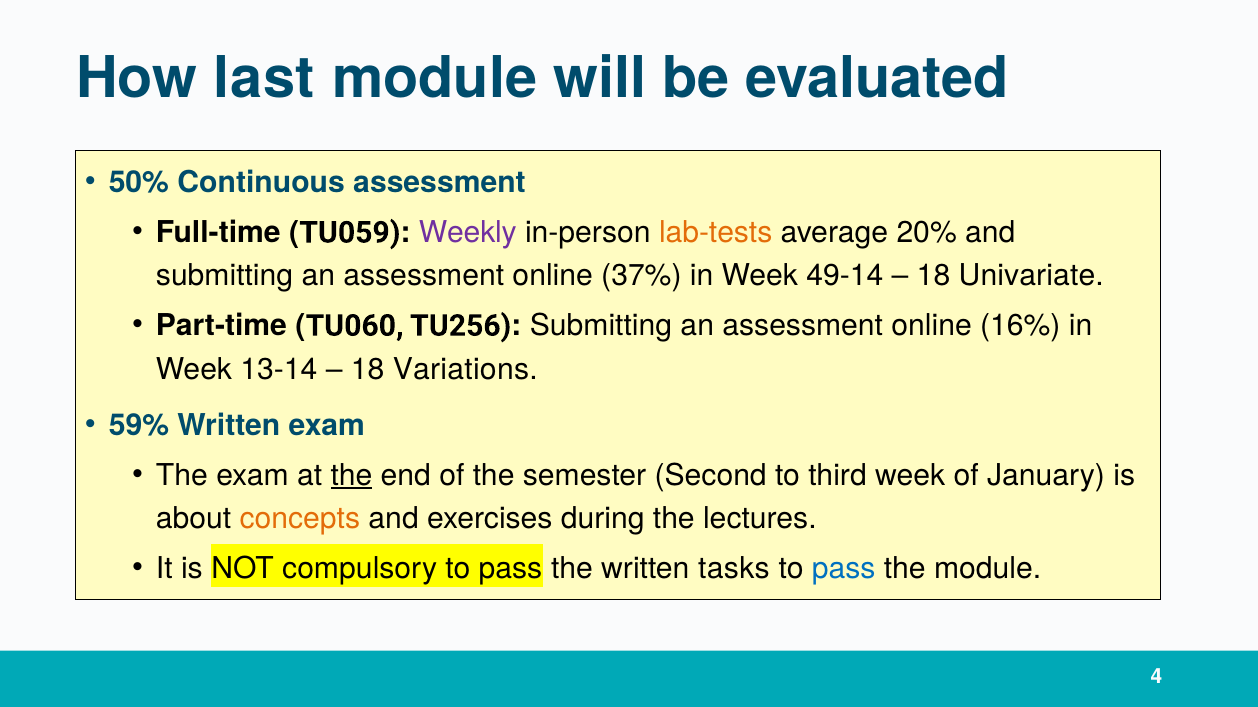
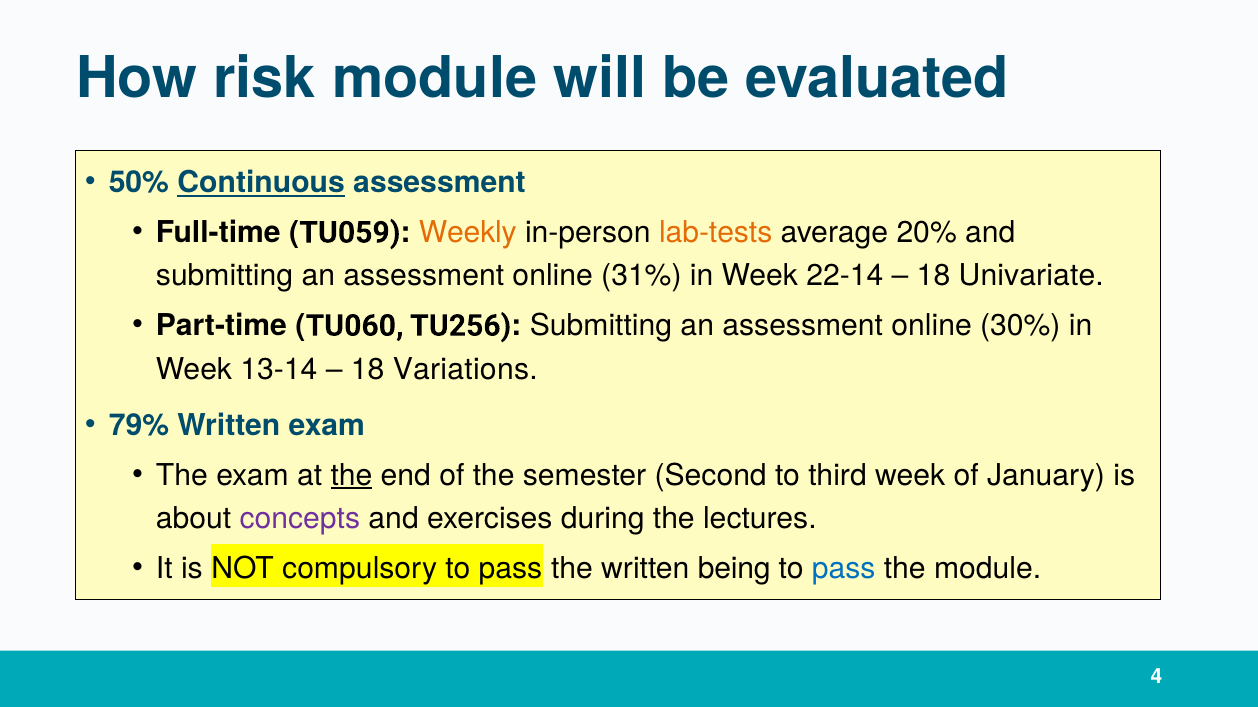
last: last -> risk (265, 79)
Continuous underline: none -> present (261, 183)
Weekly colour: purple -> orange (468, 233)
37%: 37% -> 31% (641, 276)
49-14: 49-14 -> 22-14 (845, 276)
16%: 16% -> 30% (1020, 326)
59%: 59% -> 79% (139, 426)
concepts colour: orange -> purple (300, 519)
tasks: tasks -> being (734, 569)
